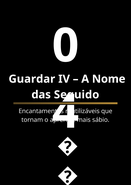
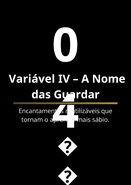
Guardar: Guardar -> Variável (32, 79)
Seguido: Seguido -> Guardar (77, 95)
